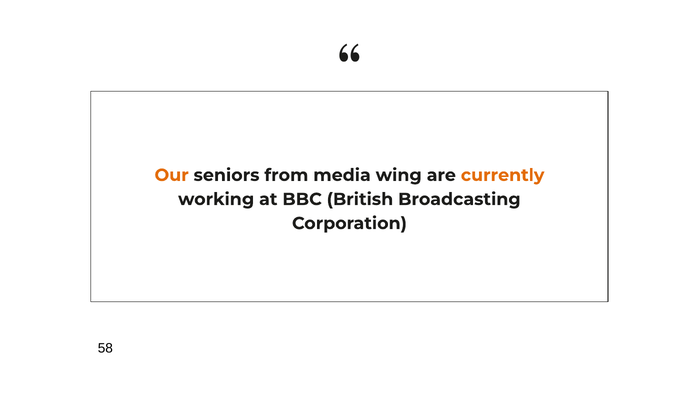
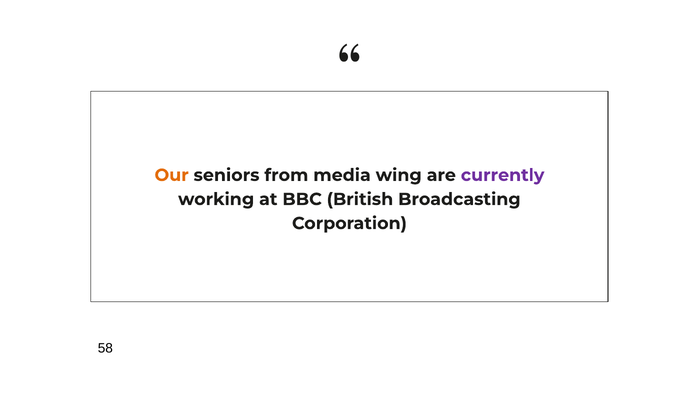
currently colour: orange -> purple (503, 175)
